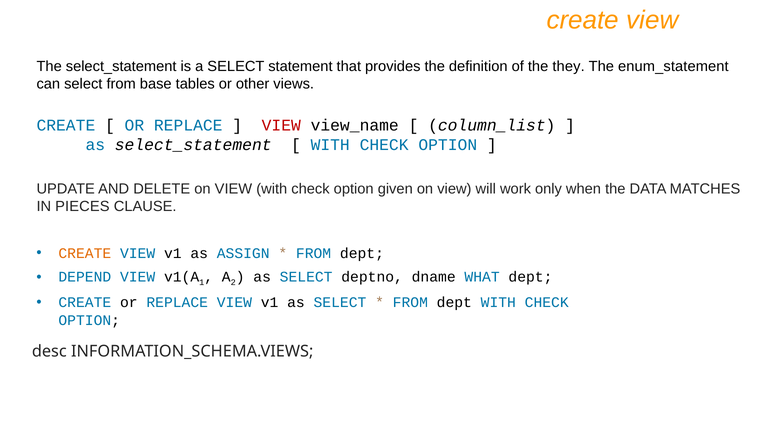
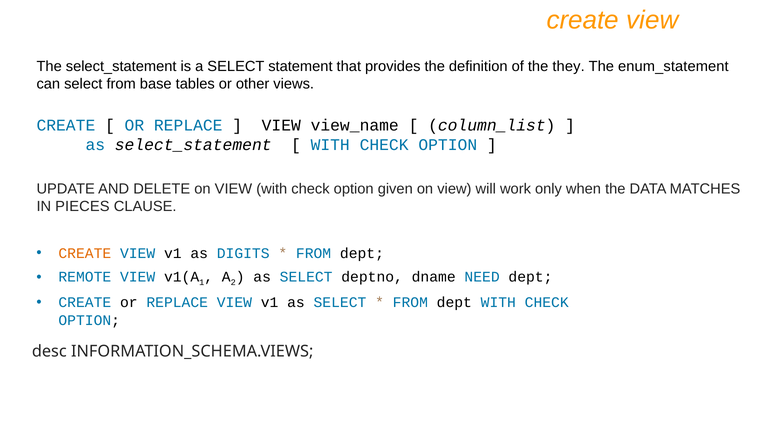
VIEW colour: red -> black (281, 125)
ASSIGN: ASSIGN -> DIGITS (243, 253)
DEPEND: DEPEND -> REMOTE (85, 277)
WHAT: WHAT -> NEED (482, 277)
